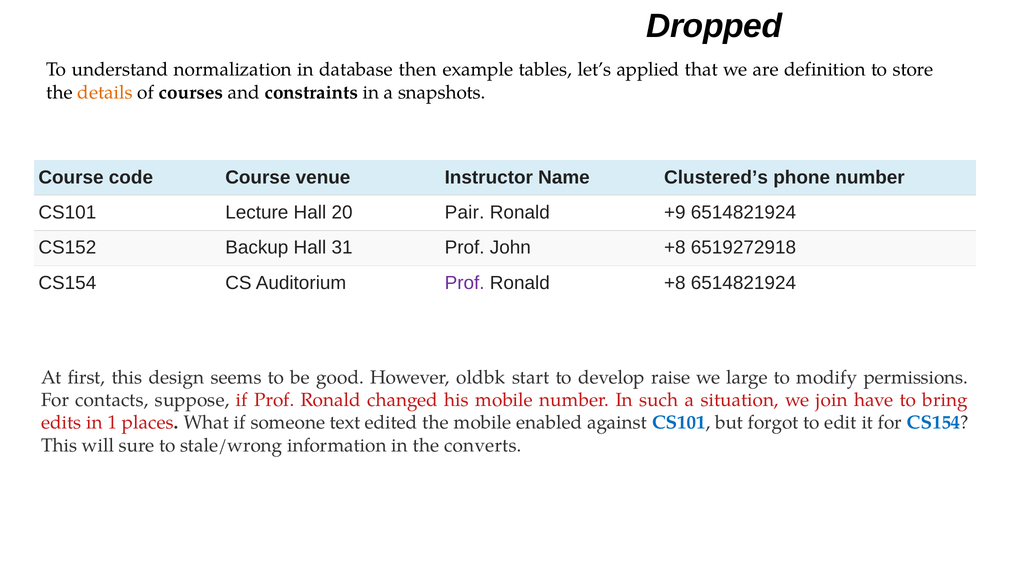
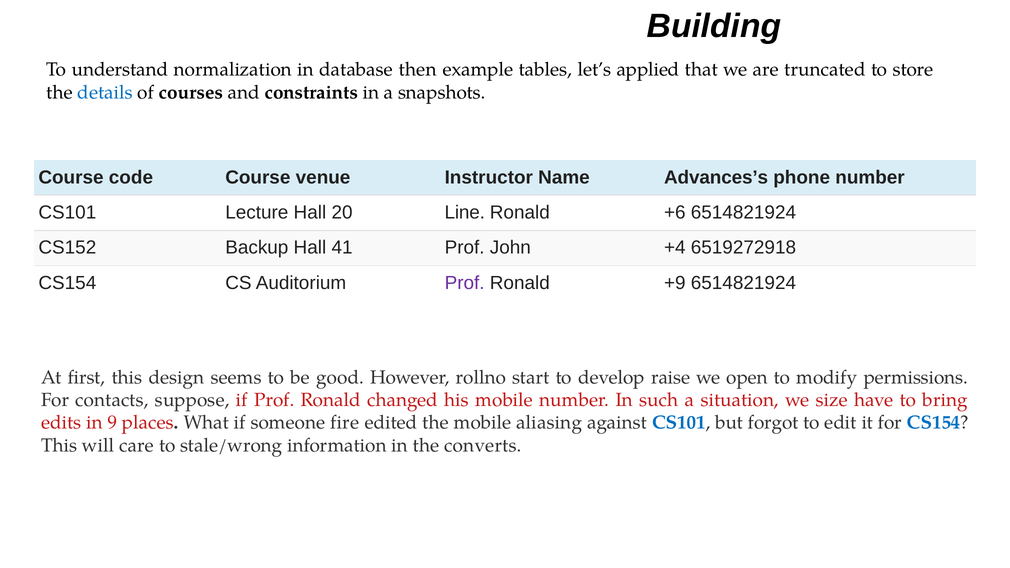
Dropped: Dropped -> Building (714, 26)
definition: definition -> truncated (825, 70)
details colour: orange -> blue (105, 92)
Clustered’s: Clustered’s -> Advances’s (716, 178)
Pair: Pair -> Line (465, 212)
+9: +9 -> +6 (675, 212)
31: 31 -> 41 (342, 248)
John +8: +8 -> +4 (675, 248)
Ronald +8: +8 -> +9 (675, 283)
oldbk: oldbk -> rollno (481, 377)
large: large -> open (747, 377)
join: join -> size (832, 400)
1: 1 -> 9 (112, 423)
text: text -> fire (345, 423)
enabled: enabled -> aliasing (549, 423)
sure: sure -> care (137, 446)
